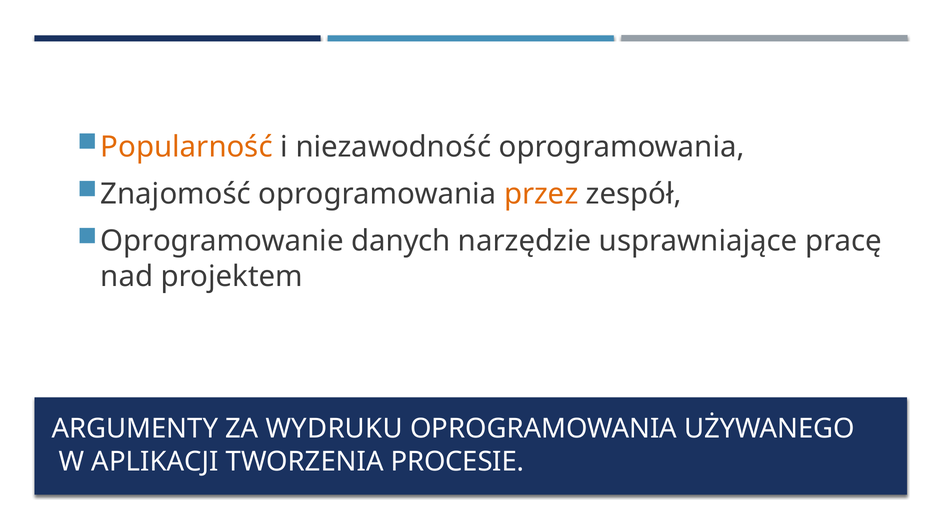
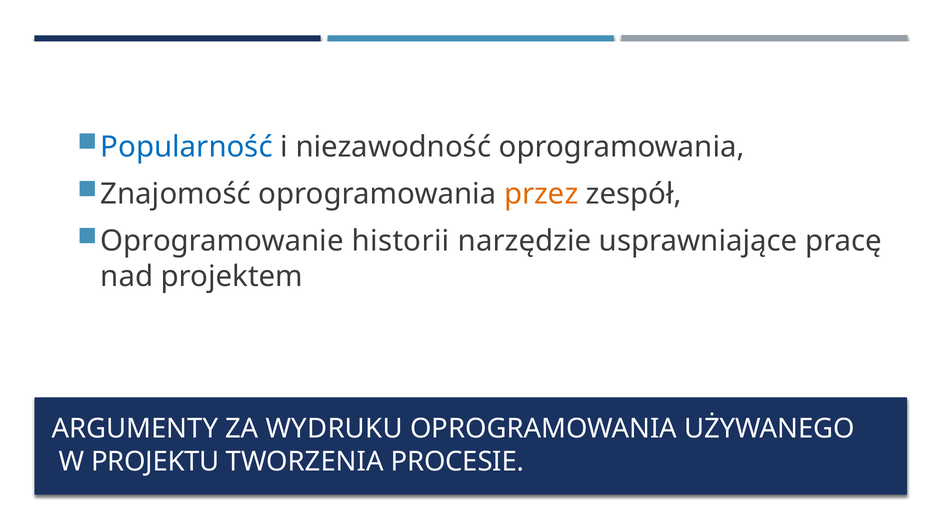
Popularność colour: orange -> blue (187, 147)
danych: danych -> historii (401, 241)
APLIKACJI: APLIKACJI -> PROJEKTU (155, 462)
